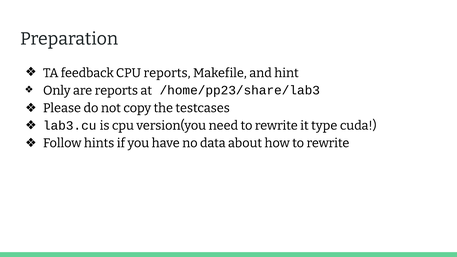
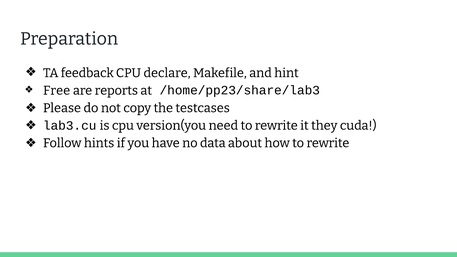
CPU reports: reports -> declare (167, 73)
Only: Only -> Free (57, 90)
type: type -> they (324, 126)
